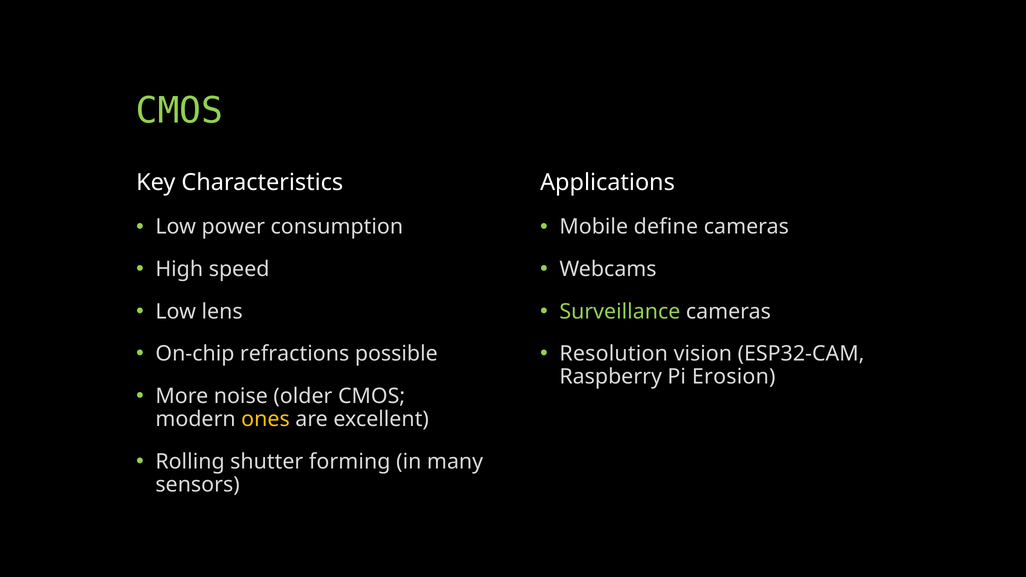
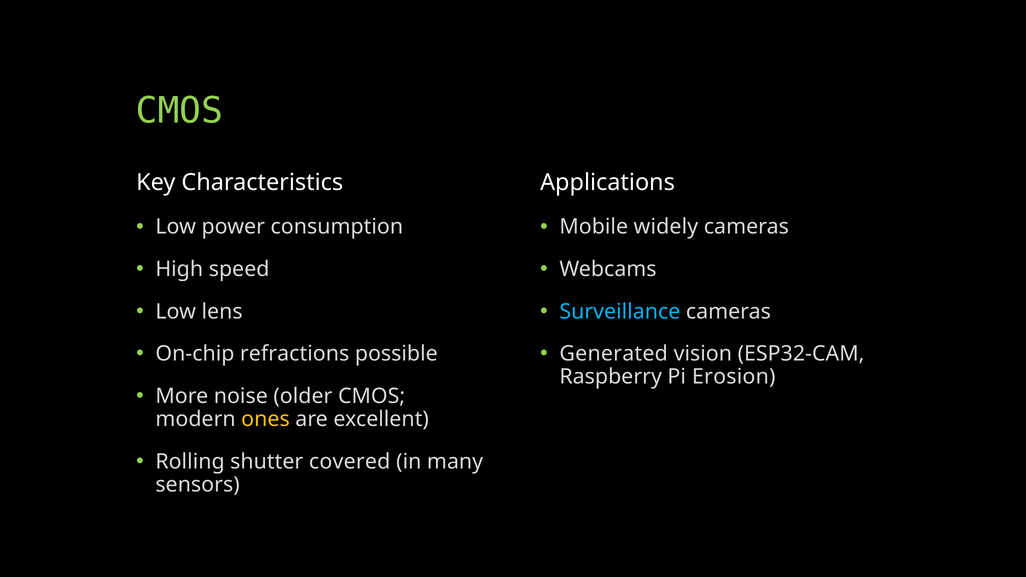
define: define -> widely (666, 227)
Surveillance colour: light green -> light blue (620, 312)
Resolution: Resolution -> Generated (614, 354)
forming: forming -> covered (350, 462)
